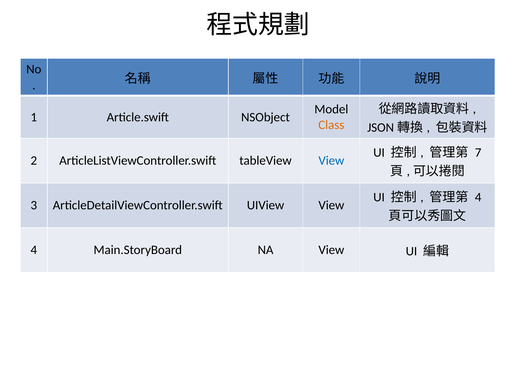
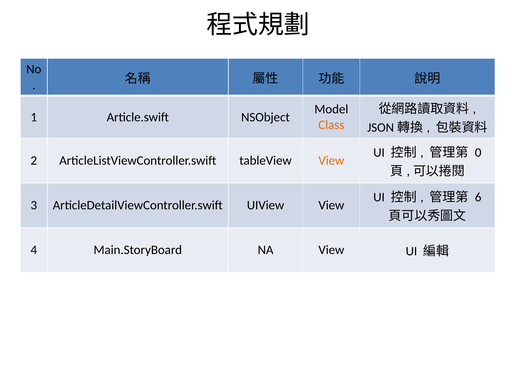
7: 7 -> 0 (478, 153)
View colour: blue -> orange (331, 161)
4: 4 -> 6 (478, 197)
